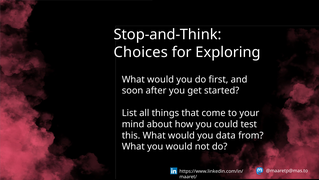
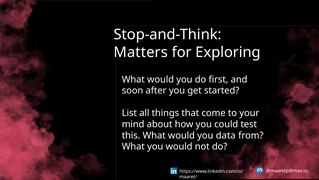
Choices: Choices -> Matters (141, 52)
